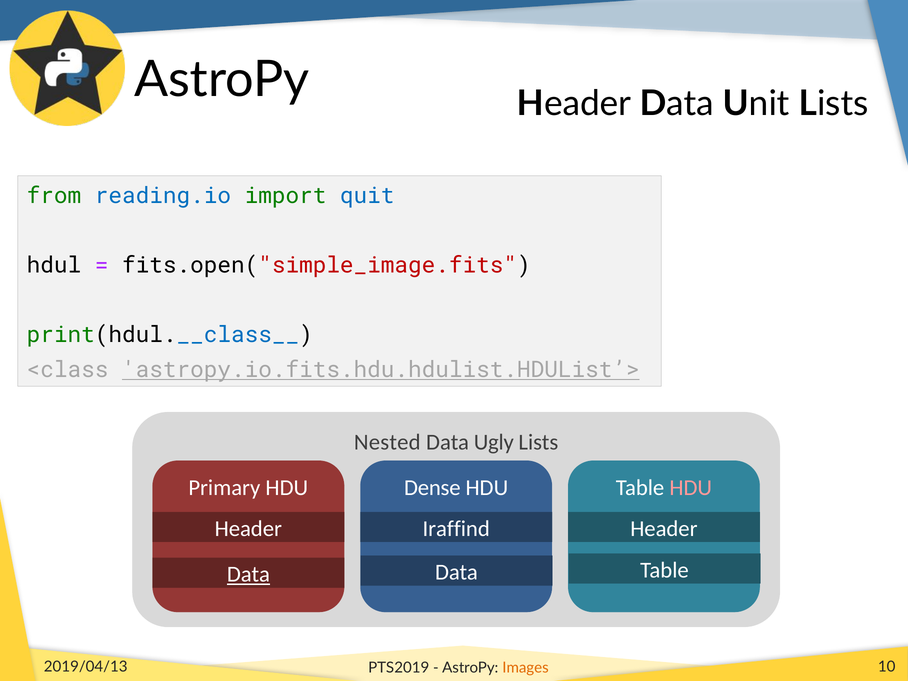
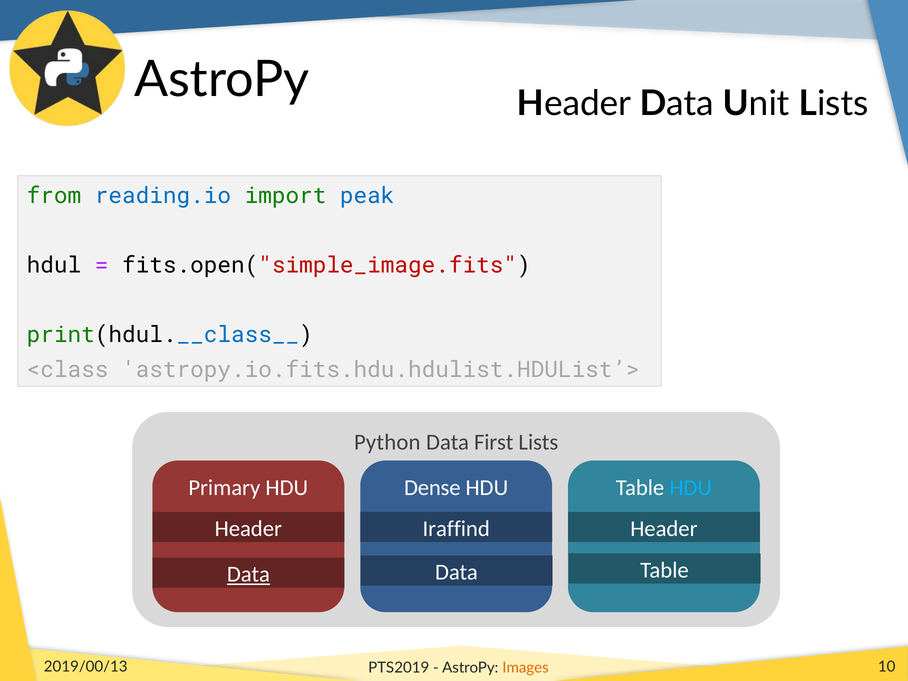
quit: quit -> peak (367, 196)
astropy.io.fits.hdu.hdulist.HDUList’> underline: present -> none (381, 370)
Nested: Nested -> Python (387, 442)
Ugly: Ugly -> First (494, 442)
HDU colour: pink -> light blue (691, 488)
2019/04/13: 2019/04/13 -> 2019/00/13 (86, 667)
